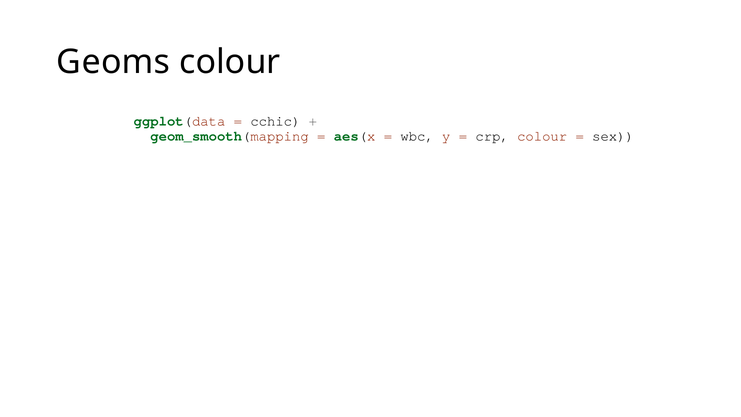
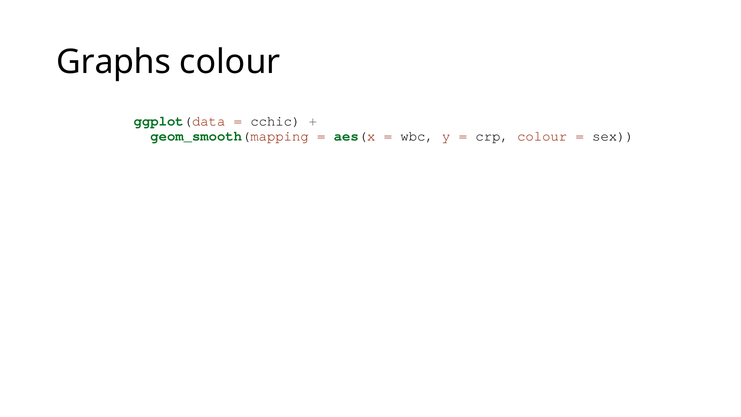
Geoms: Geoms -> Graphs (114, 62)
